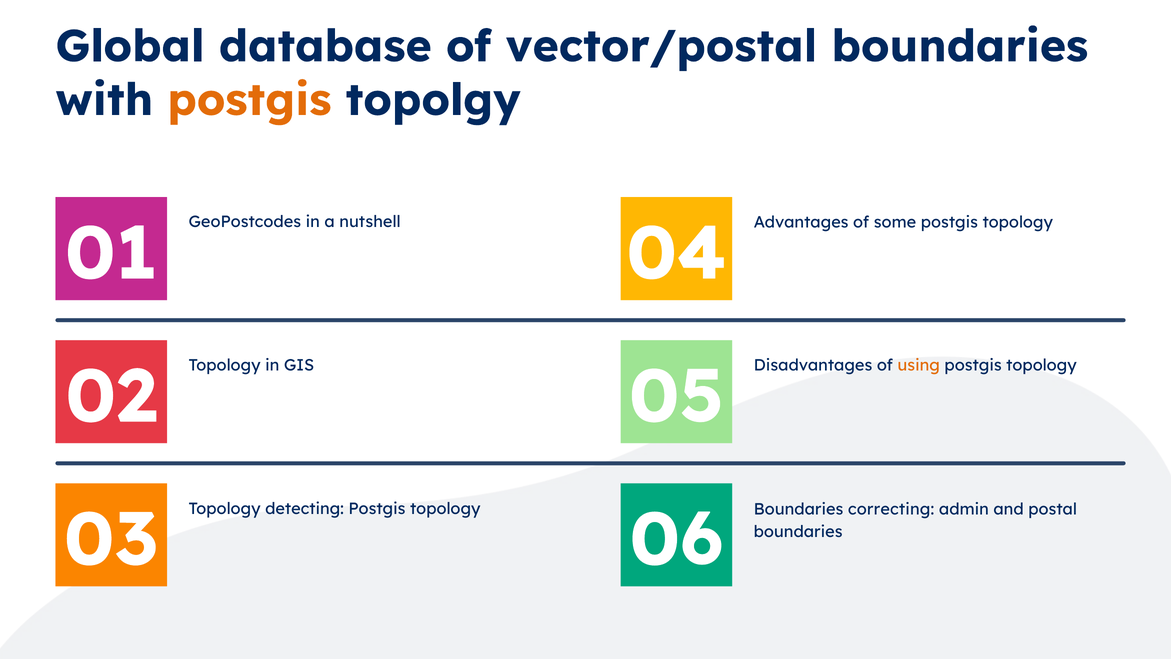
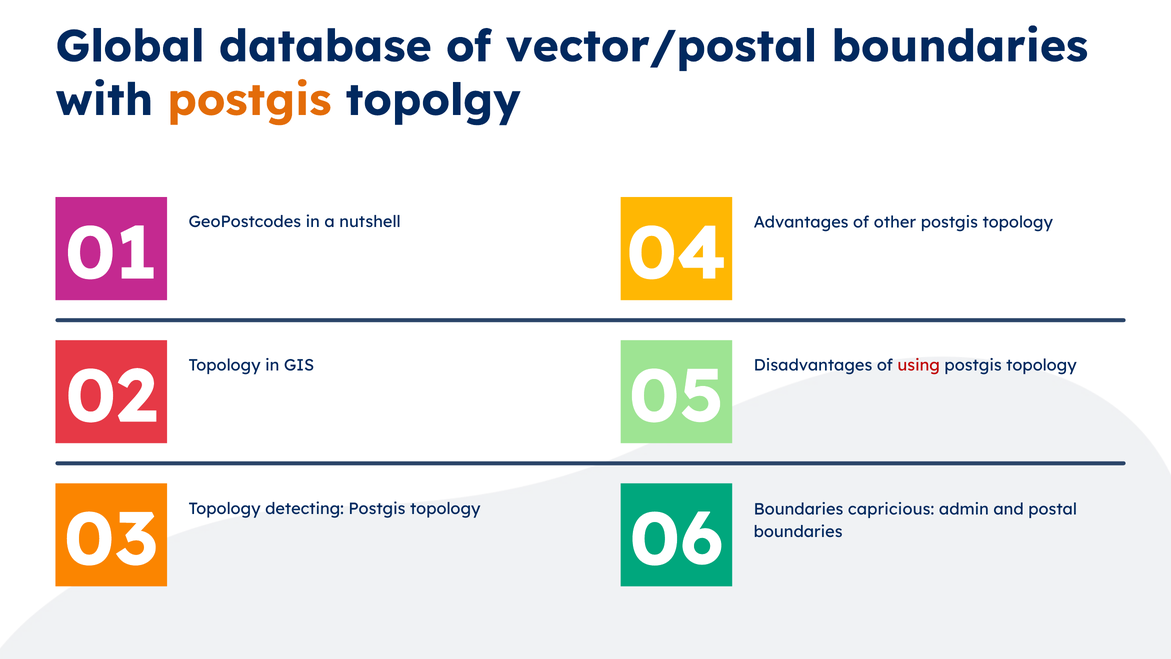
some: some -> other (895, 222)
using colour: orange -> red (919, 365)
correcting: correcting -> capricious (891, 509)
